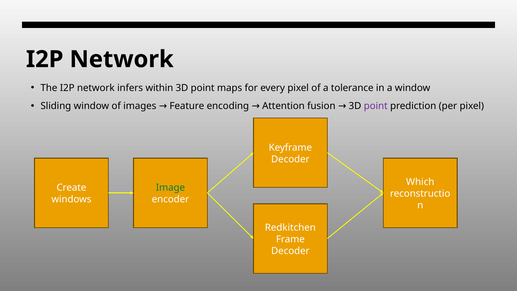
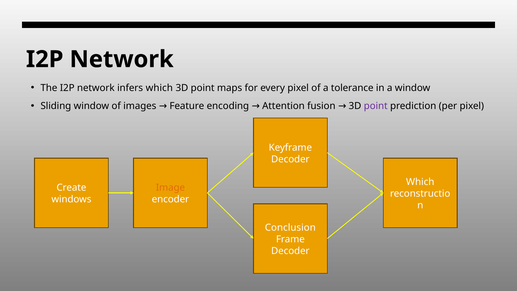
infers within: within -> which (159, 88)
Image colour: green -> orange (170, 188)
Redkitchen: Redkitchen -> Conclusion (290, 227)
